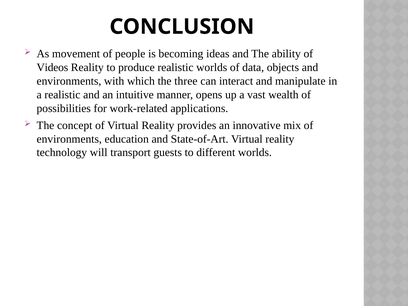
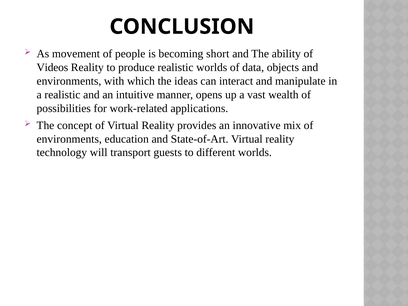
ideas: ideas -> short (218, 54)
three: three -> ideas (186, 81)
